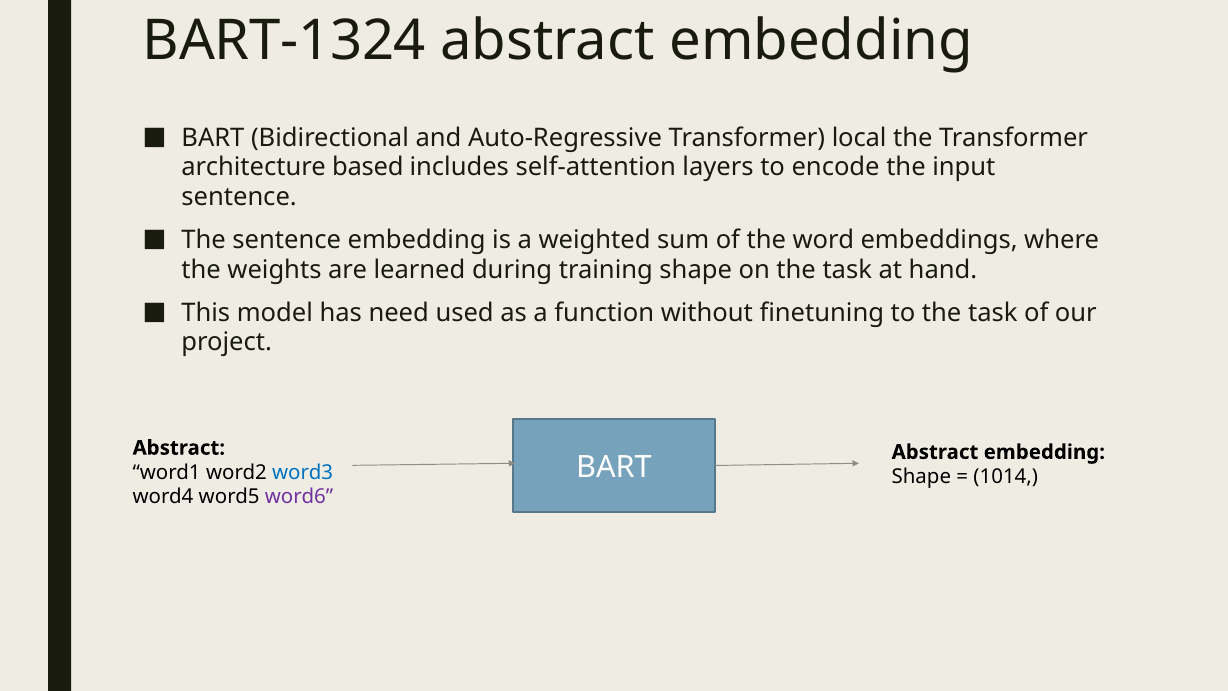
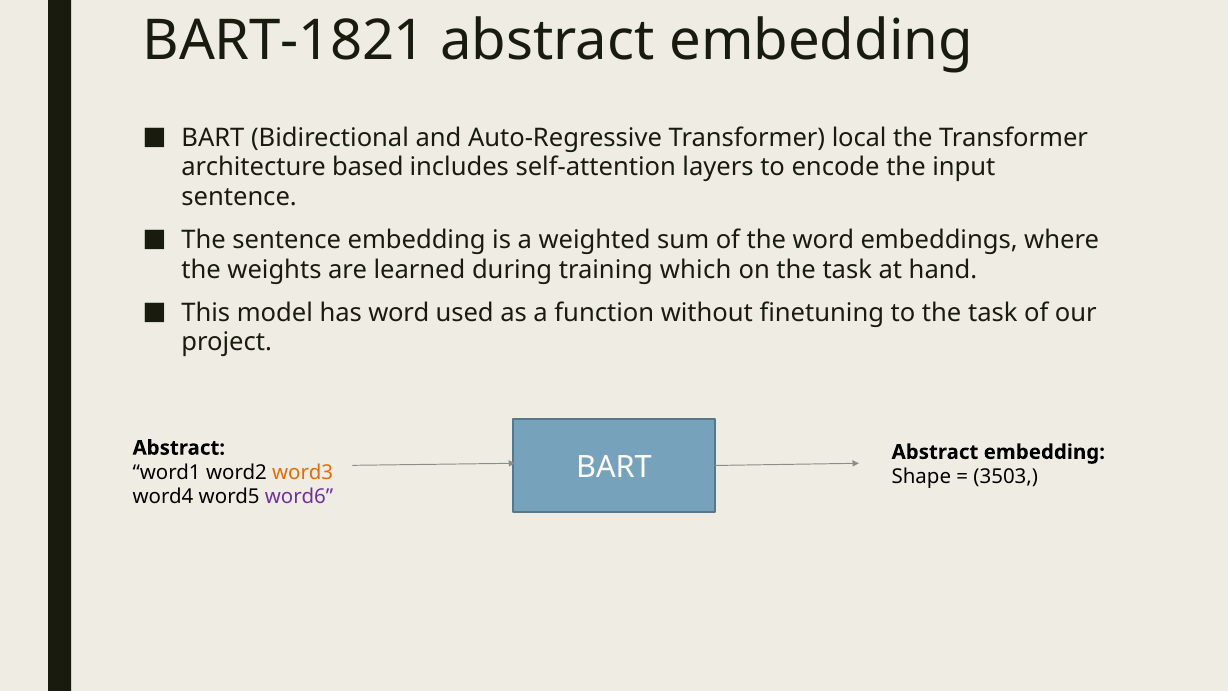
BART-1324: BART-1324 -> BART-1821 (284, 41)
training shape: shape -> which (696, 270)
has need: need -> word (399, 313)
word3 colour: blue -> orange (303, 472)
1014: 1014 -> 3503 (1006, 477)
